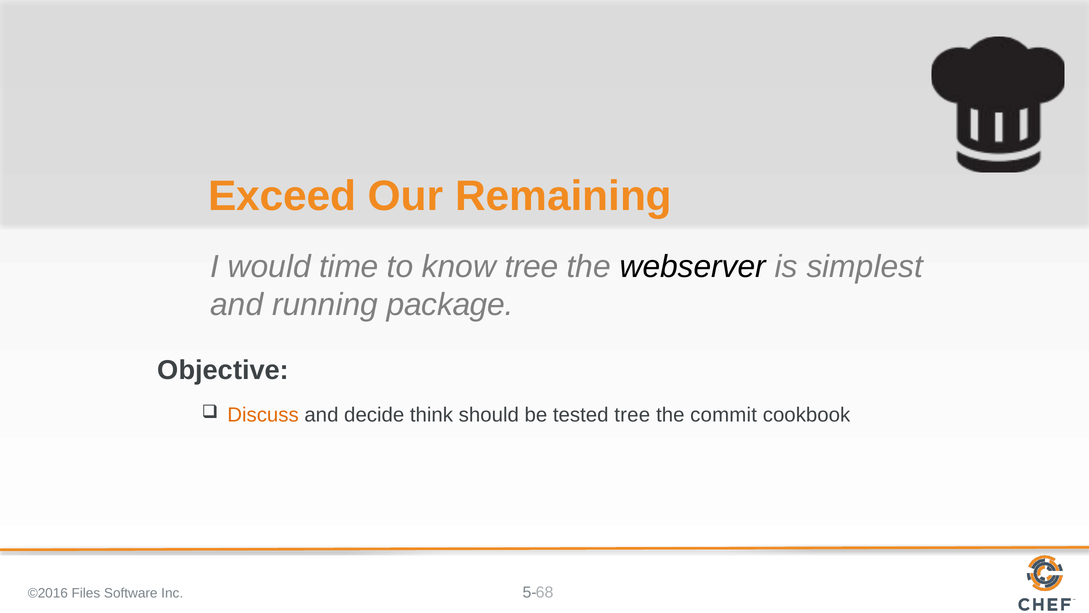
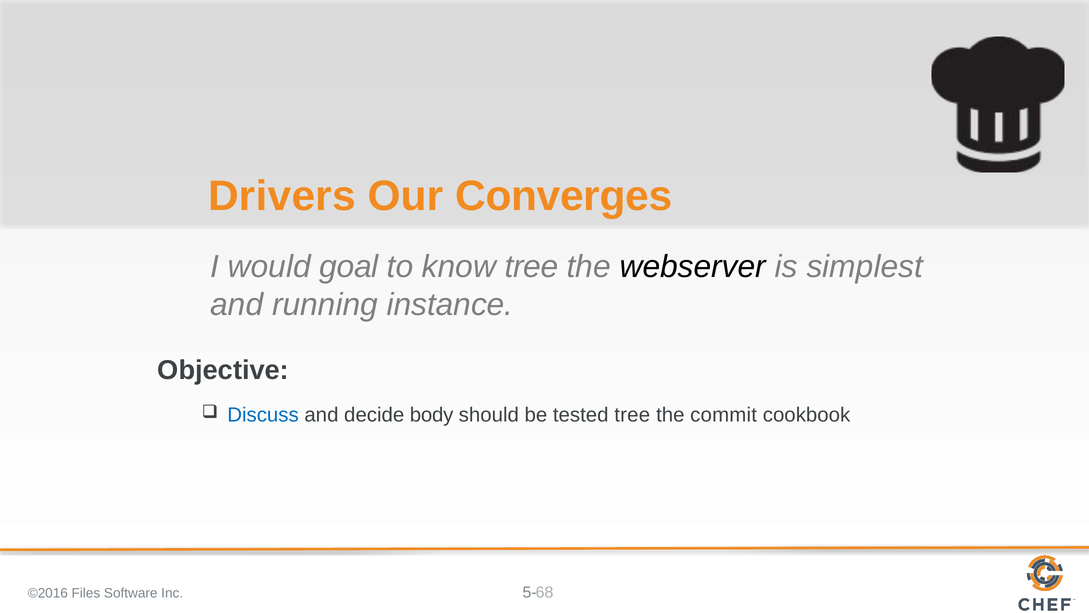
Exceed: Exceed -> Drivers (282, 196)
Remaining: Remaining -> Converges (564, 196)
time: time -> goal (349, 266)
package: package -> instance (450, 304)
Discuss colour: orange -> blue (263, 415)
think: think -> body (432, 415)
